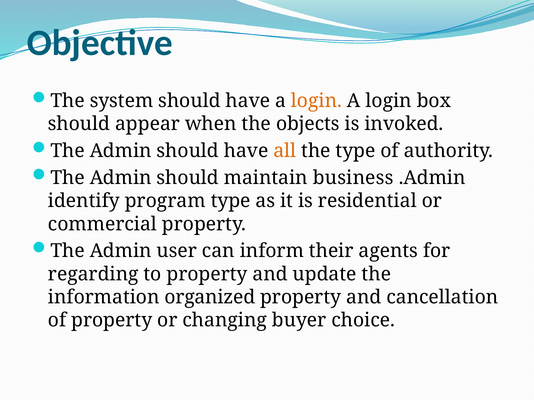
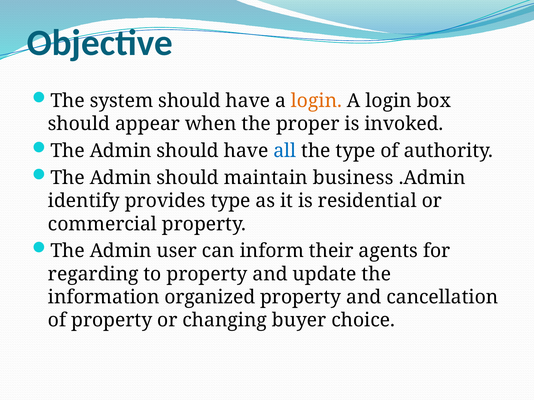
objects: objects -> proper (308, 124)
all colour: orange -> blue (285, 151)
program: program -> provides (165, 201)
